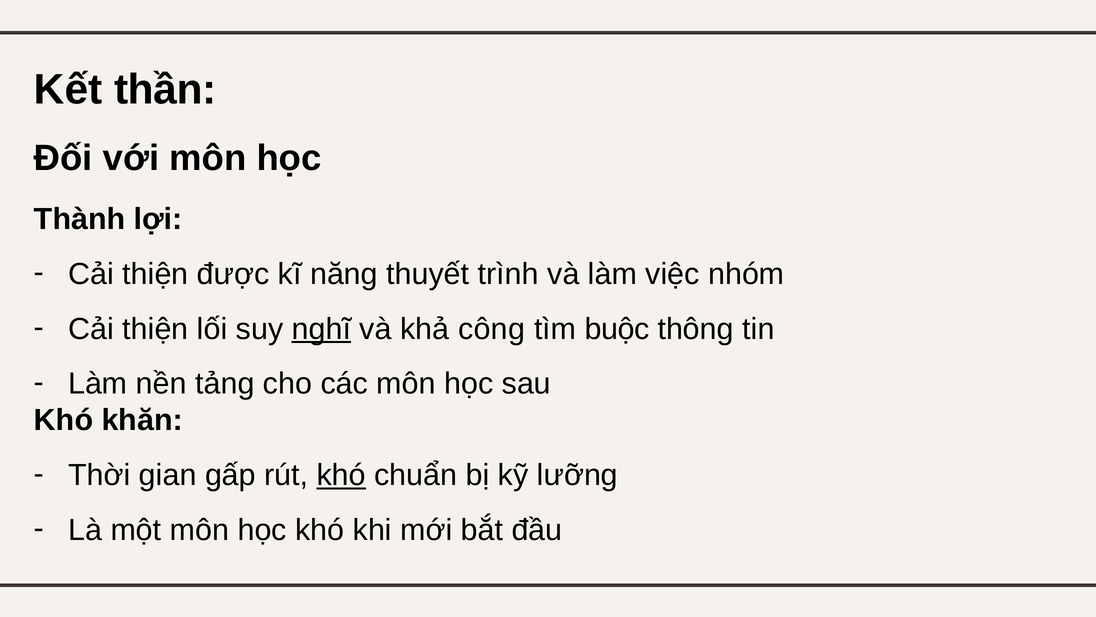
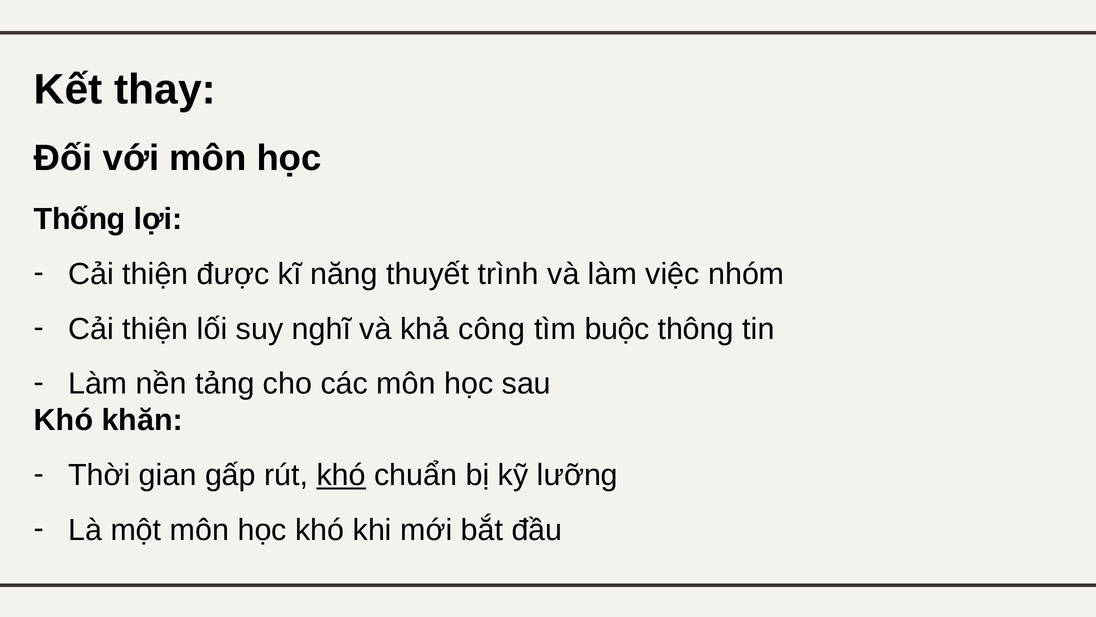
thần: thần -> thay (165, 90)
Thành: Thành -> Thống (80, 219)
nghĩ underline: present -> none (321, 329)
